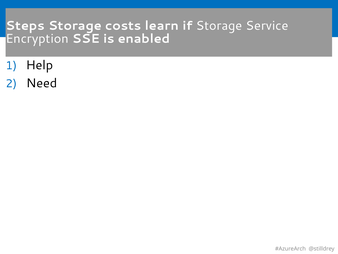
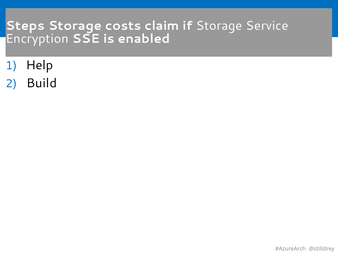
learn: learn -> claim (162, 26)
Need: Need -> Build (42, 83)
